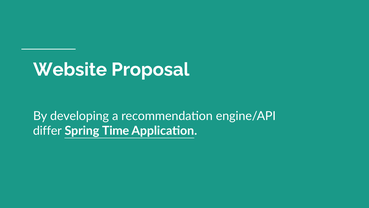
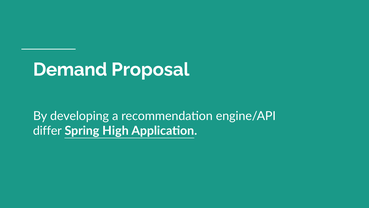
Website: Website -> Demand (70, 69)
Time: Time -> High (116, 130)
